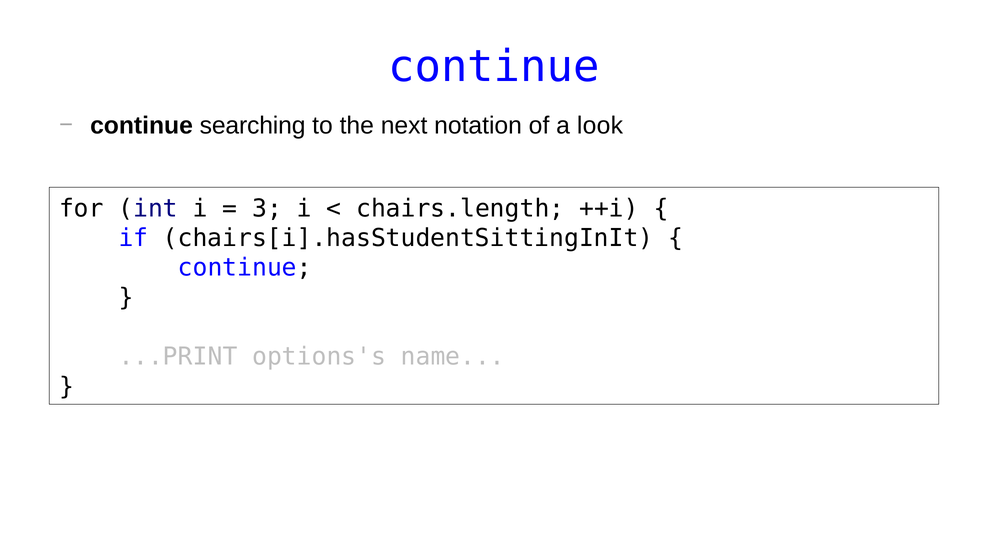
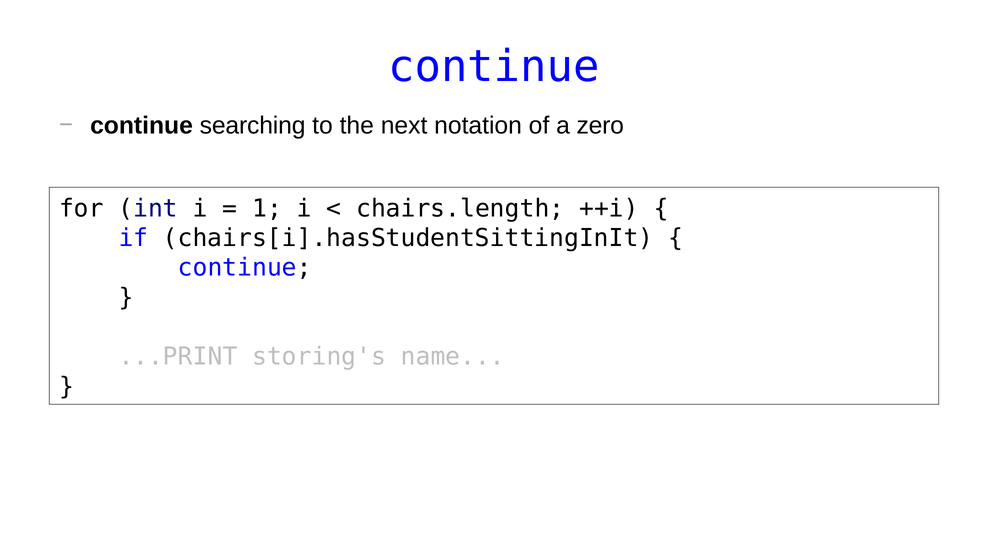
look: look -> zero (600, 126)
3: 3 -> 1 (267, 208)
options's: options's -> storing's (319, 357)
